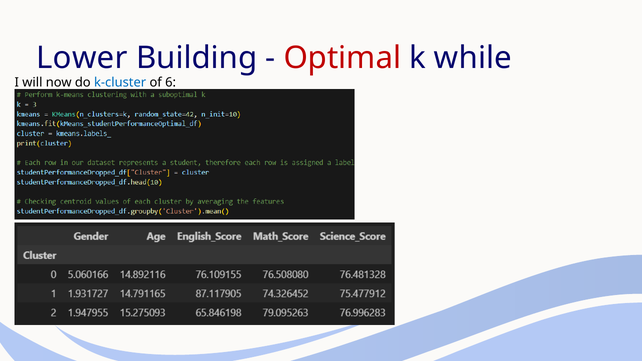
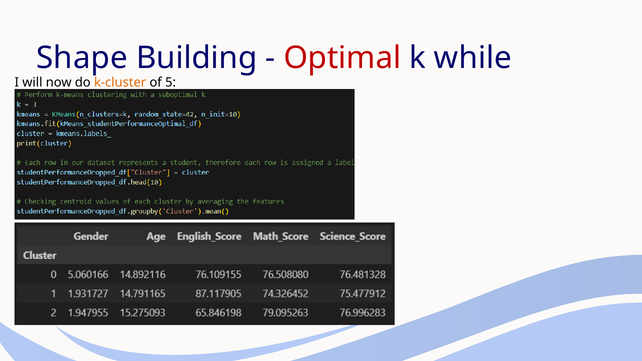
Lower: Lower -> Shape (82, 58)
k-cluster colour: blue -> orange (120, 83)
6: 6 -> 5 (171, 83)
